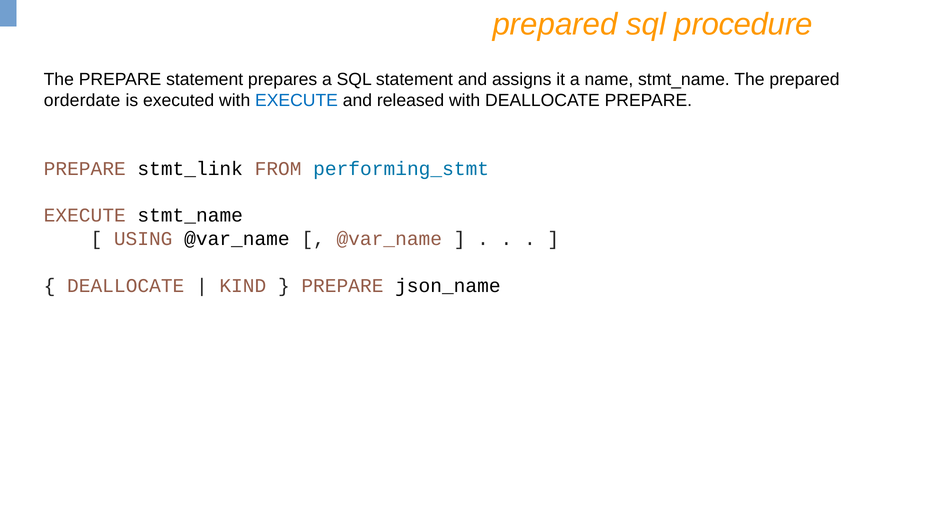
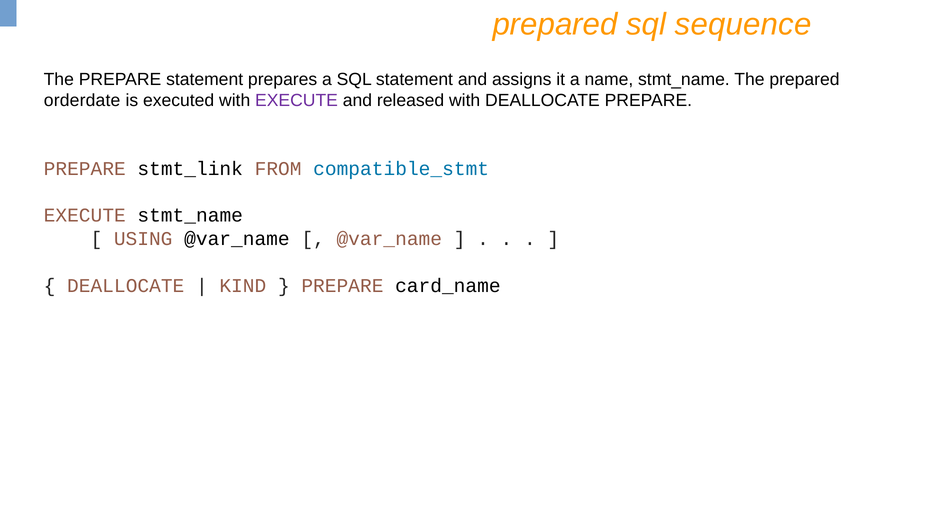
procedure: procedure -> sequence (743, 24)
EXECUTE colour: blue -> purple (297, 101)
performing_stmt: performing_stmt -> compatible_stmt (401, 168)
json_name: json_name -> card_name (448, 286)
